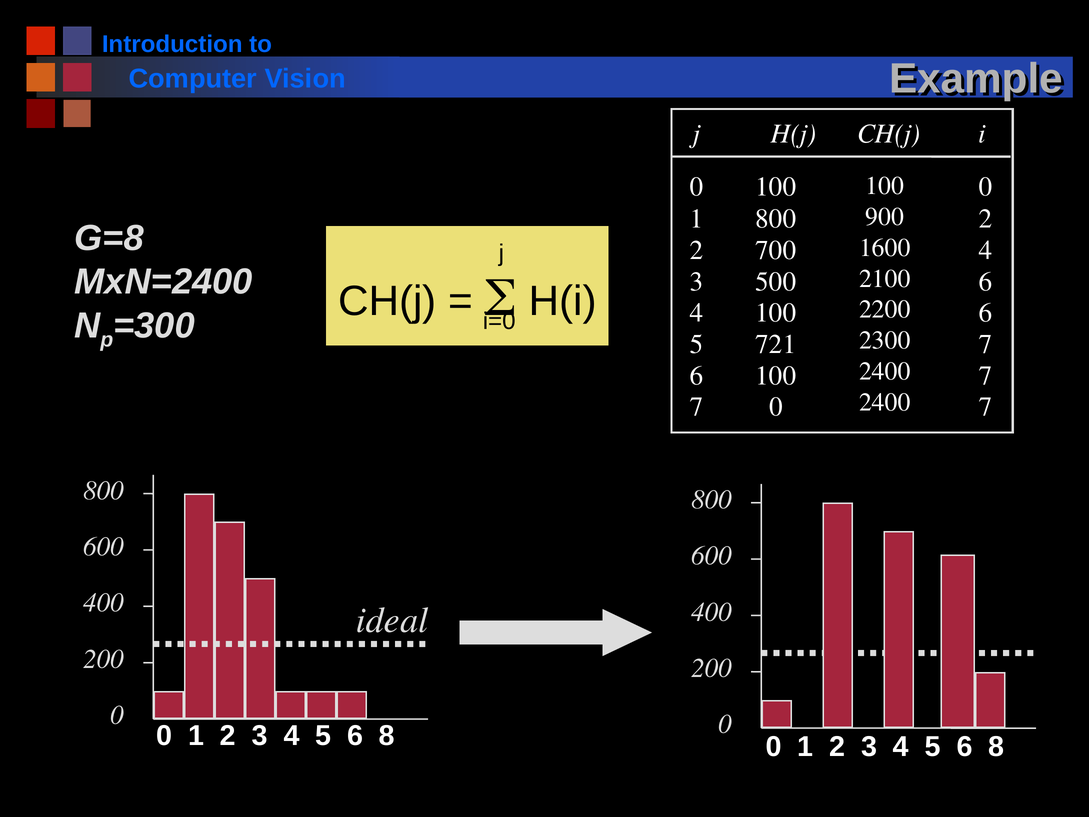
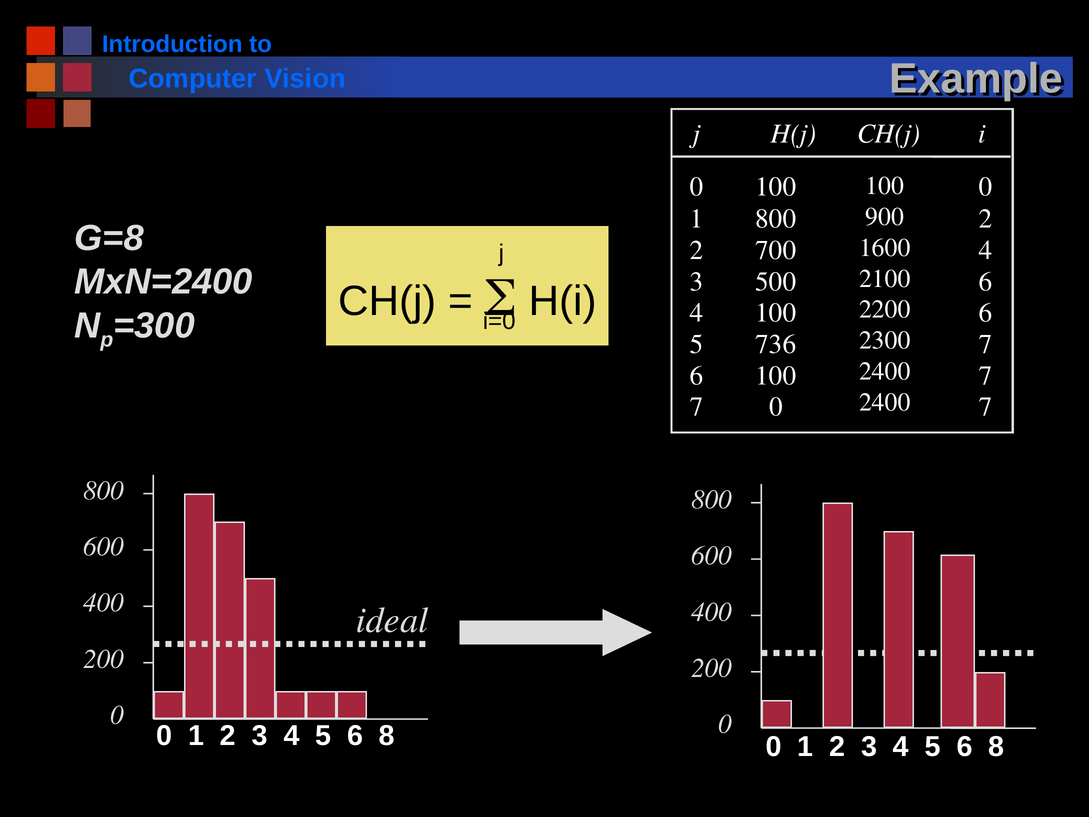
721: 721 -> 736 (776, 344)
